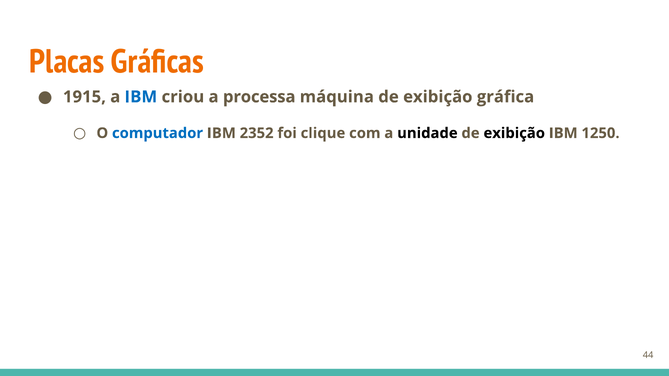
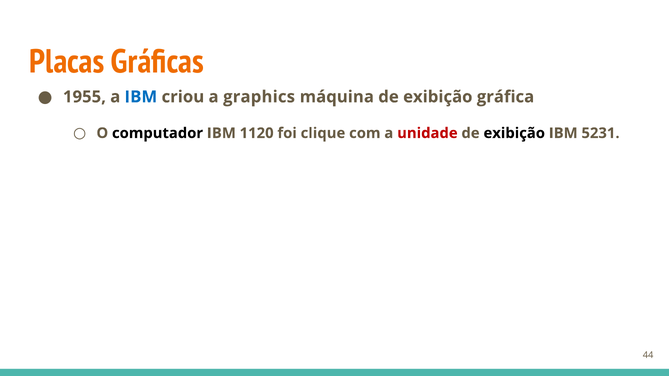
1915: 1915 -> 1955 (84, 97)
processa: processa -> graphics (259, 97)
computador colour: blue -> black (158, 133)
2352: 2352 -> 1120 (257, 133)
unidade colour: black -> red (427, 133)
1250: 1250 -> 5231 (601, 133)
